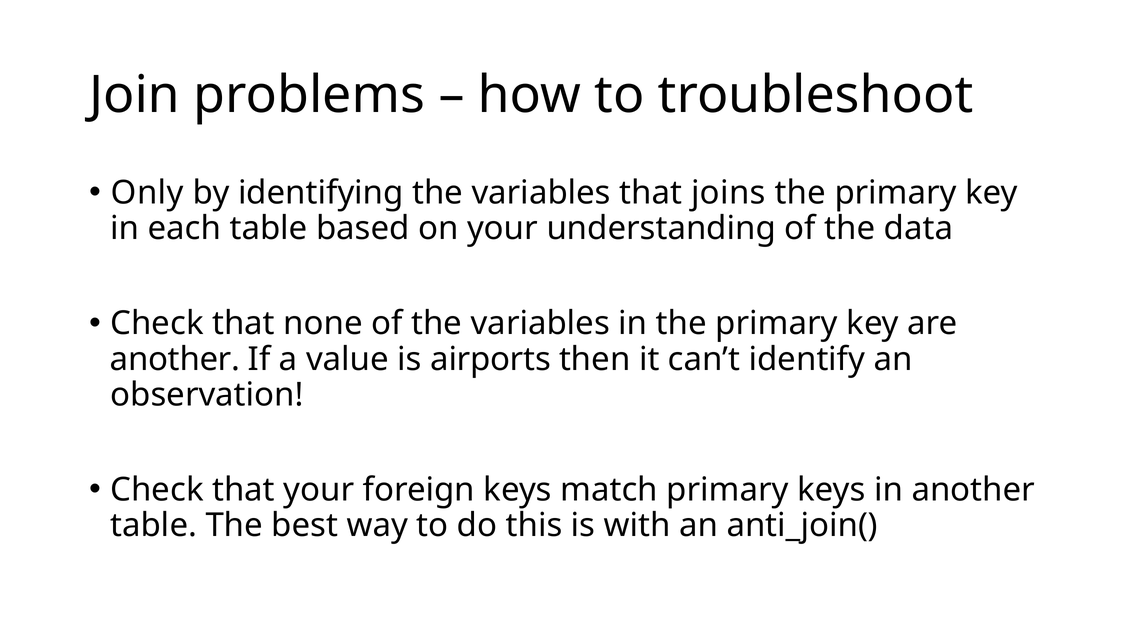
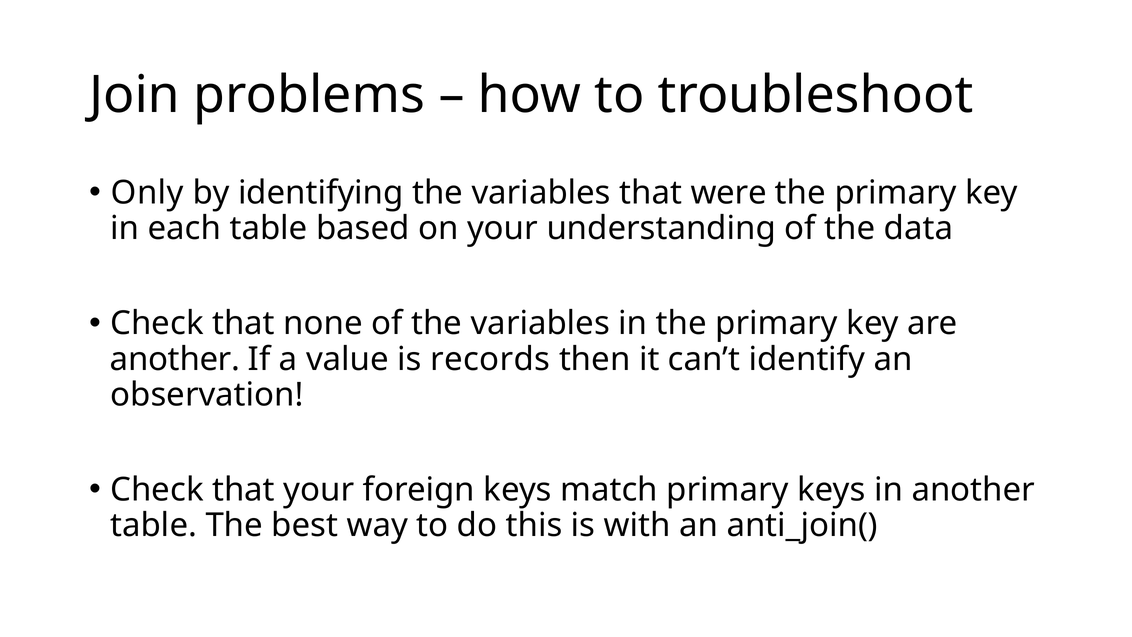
joins: joins -> were (729, 193)
airports: airports -> records (490, 359)
